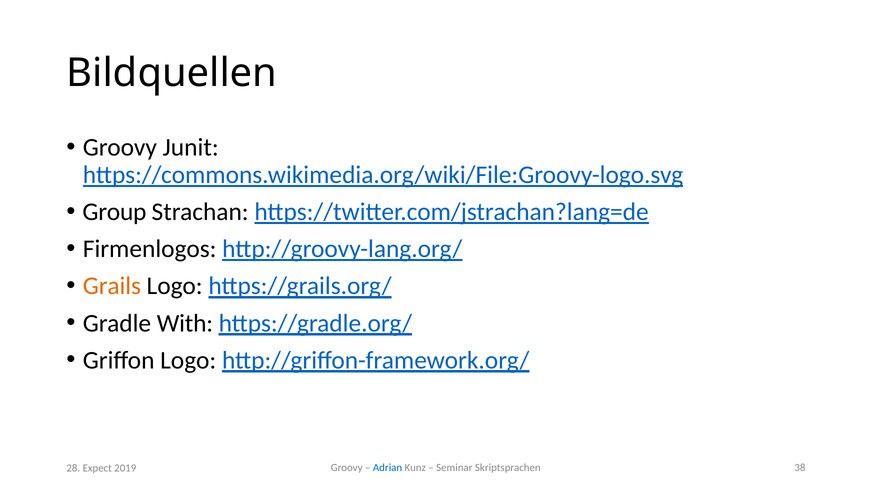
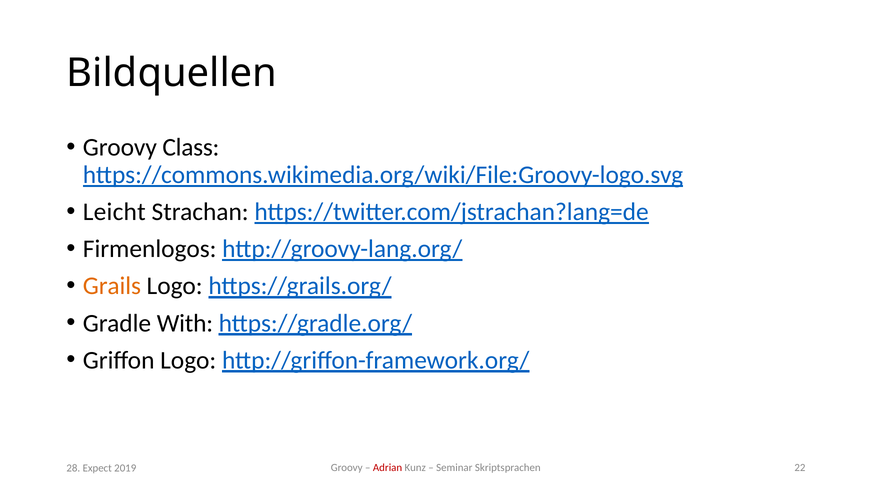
Junit: Junit -> Class (191, 147)
Group: Group -> Leicht (114, 212)
Adrian colour: blue -> red (388, 468)
38: 38 -> 22 (800, 468)
